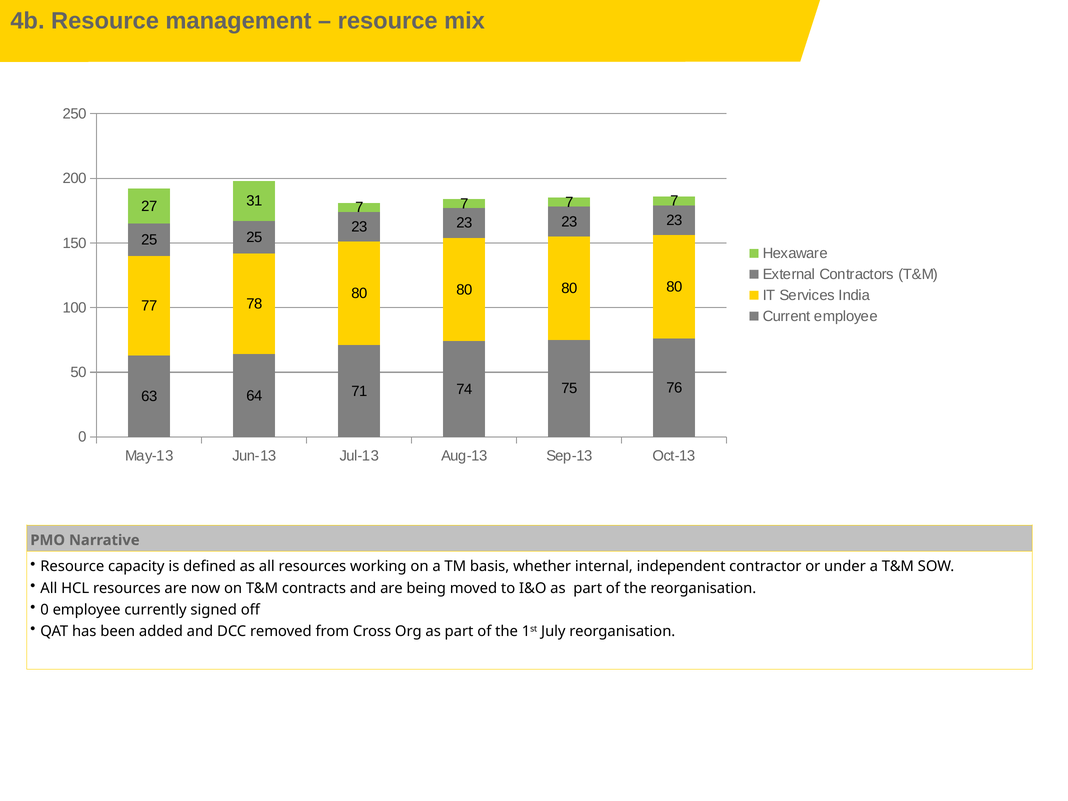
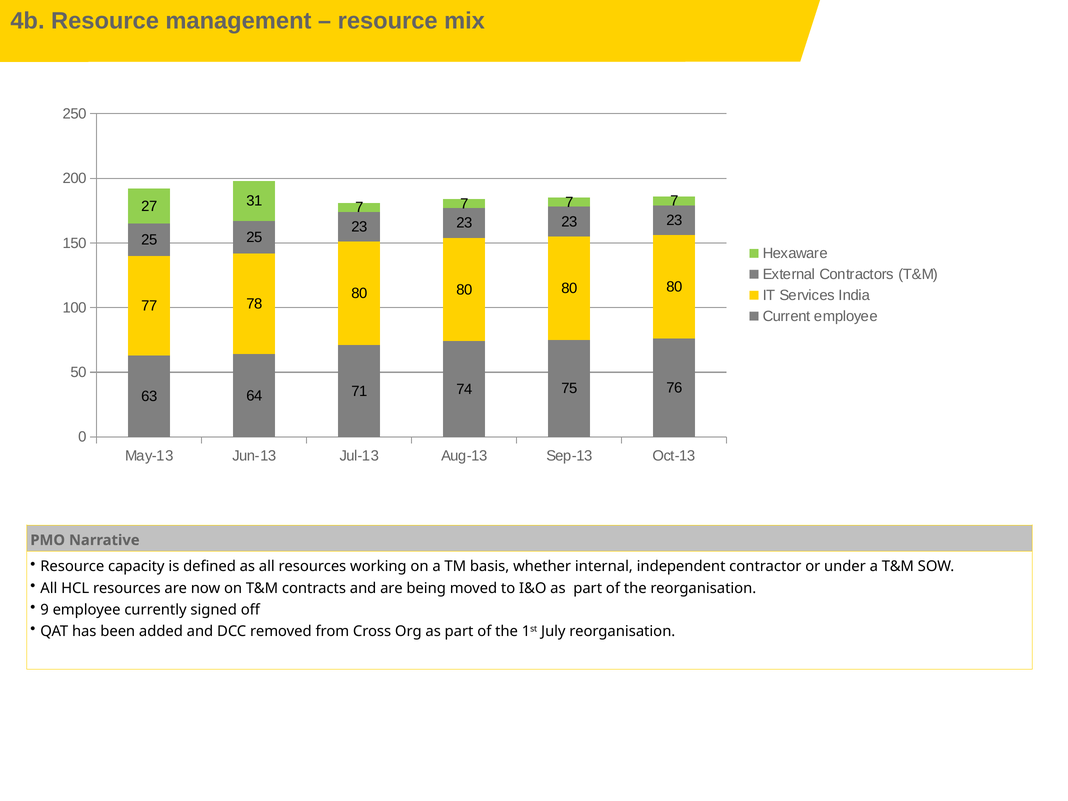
0: 0 -> 9 (45, 610)
